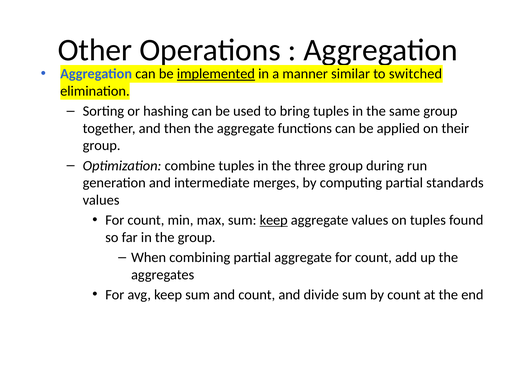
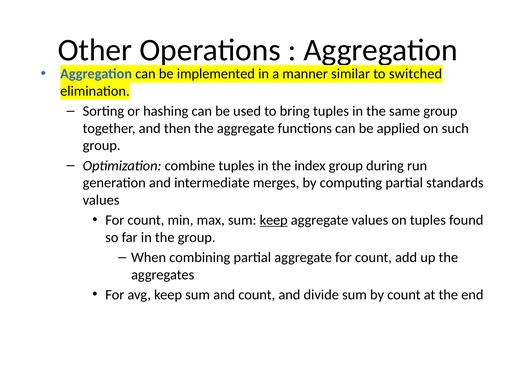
implemented underline: present -> none (216, 74)
their: their -> such (455, 128)
three: three -> index (310, 166)
